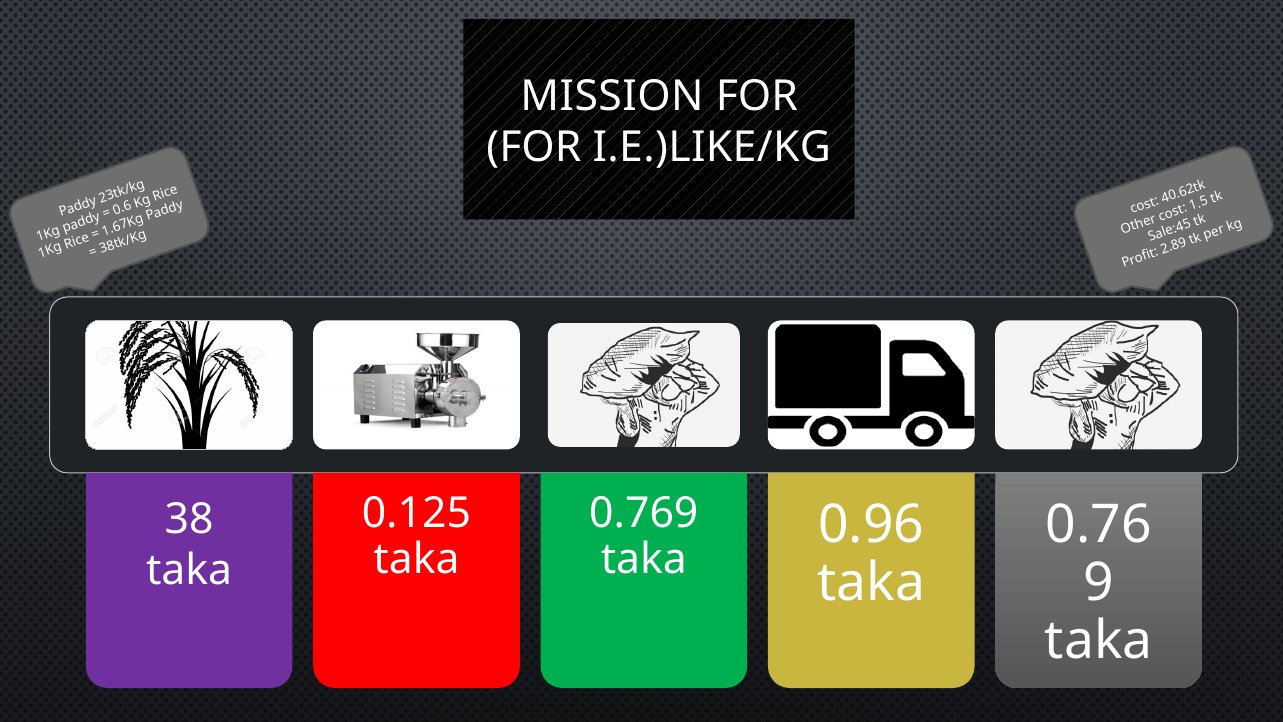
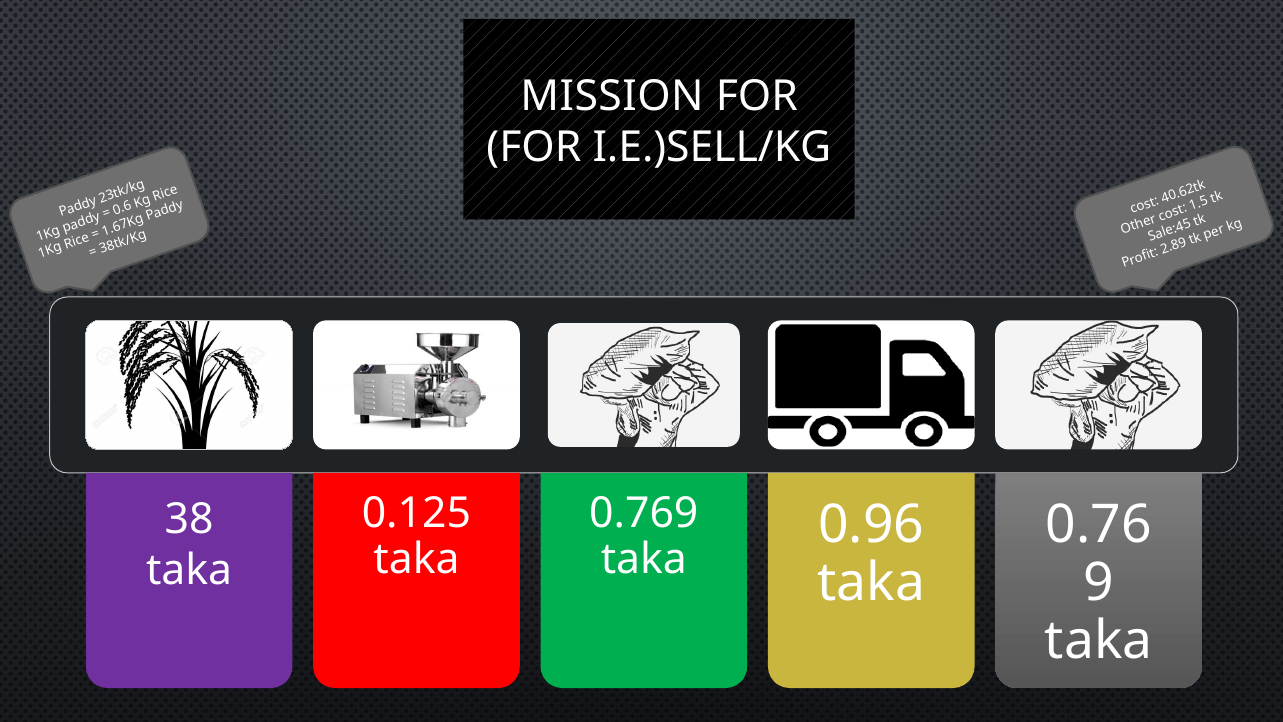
I.E.)LIKE/KG: I.E.)LIKE/KG -> I.E.)SELL/KG (712, 148)
